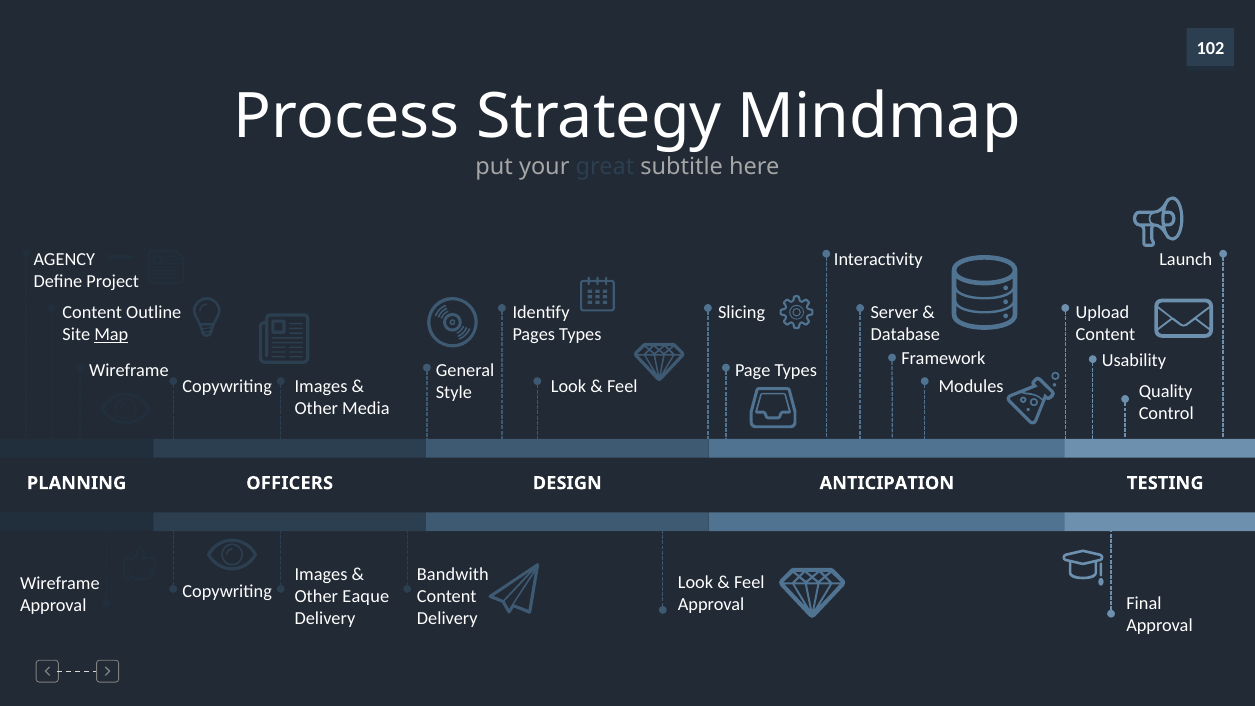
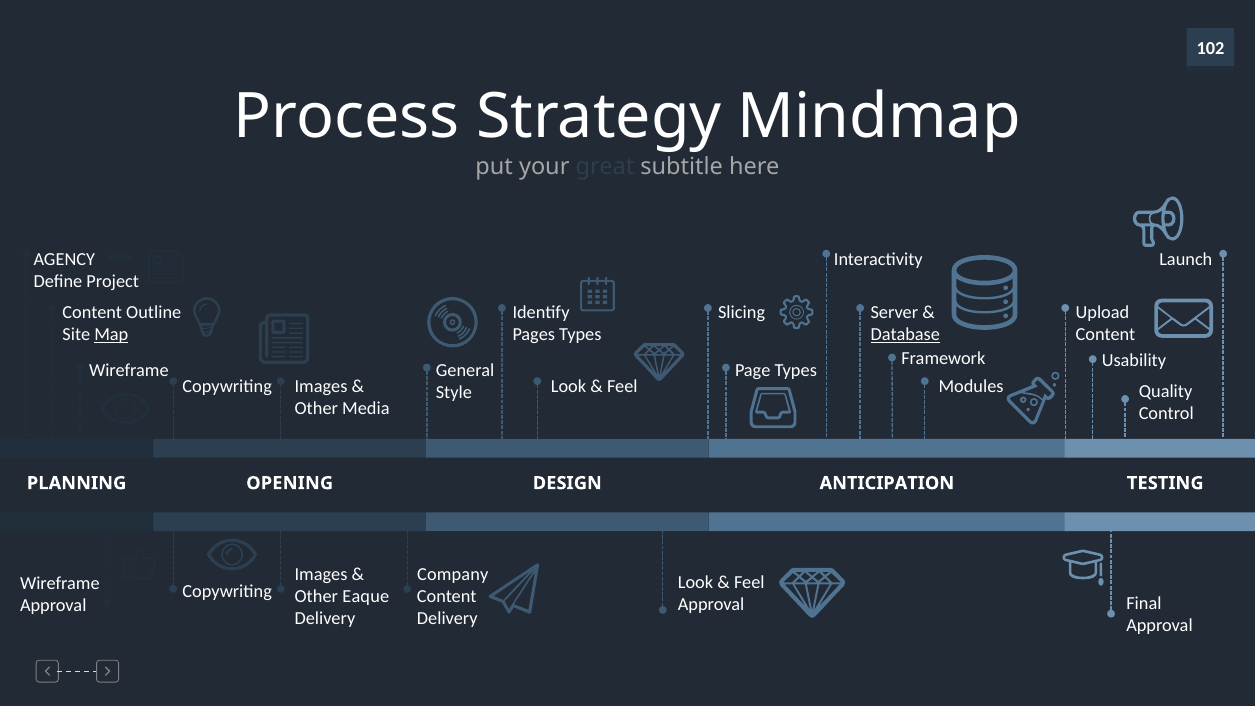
Database underline: none -> present (905, 335)
OFFICERS: OFFICERS -> OPENING (290, 483)
Bandwith: Bandwith -> Company (453, 574)
